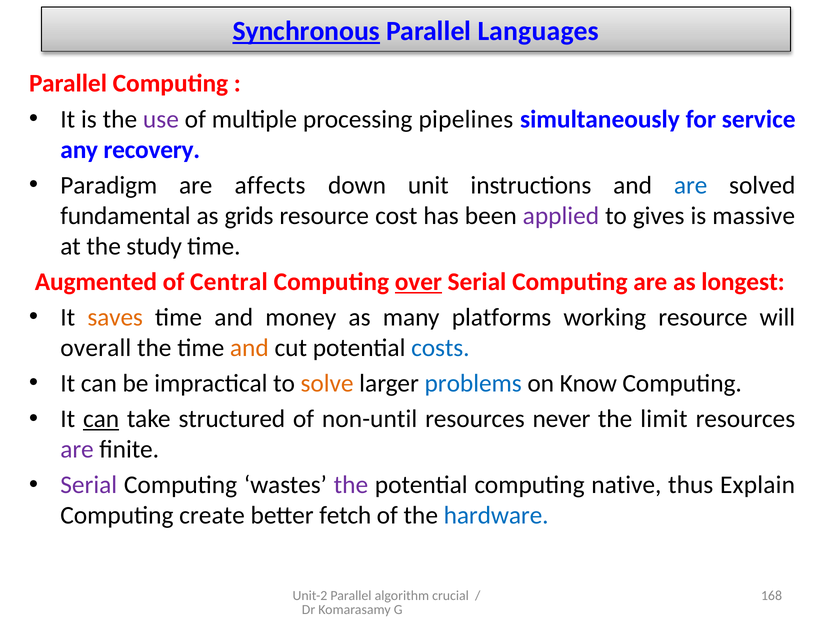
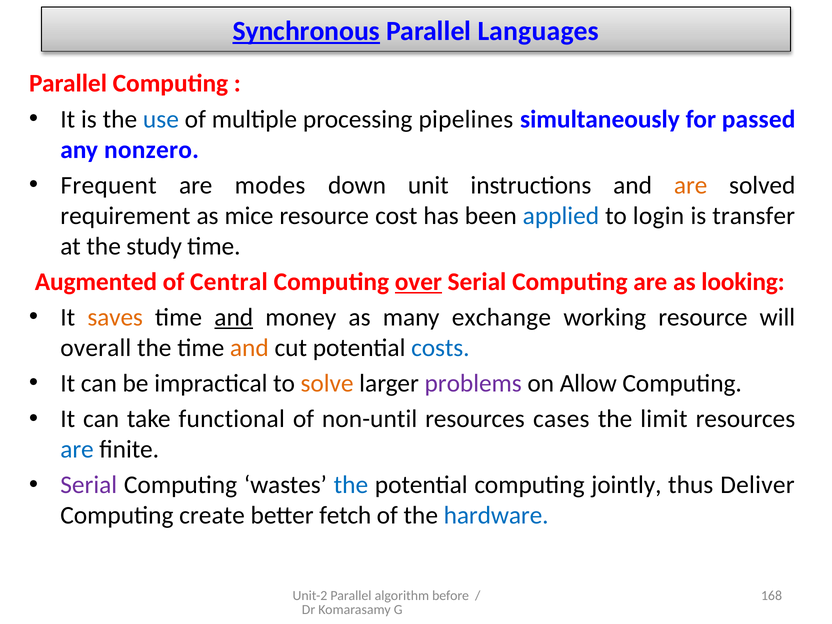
use colour: purple -> blue (161, 119)
service: service -> passed (759, 119)
recovery: recovery -> nonzero (152, 150)
Paradigm: Paradigm -> Frequent (109, 185)
affects: affects -> modes (270, 185)
are colour: blue -> orange (691, 185)
fundamental: fundamental -> requirement (125, 216)
grids: grids -> mice (249, 216)
applied colour: purple -> blue (561, 216)
gives: gives -> login (659, 216)
massive: massive -> transfer (754, 216)
longest: longest -> looking (743, 282)
and underline: none -> present (234, 317)
platforms: platforms -> exchange (501, 317)
problems colour: blue -> purple (473, 383)
Know: Know -> Allow (588, 383)
can underline: present -> none (101, 419)
structured: structured -> functional (232, 419)
never: never -> cases (561, 419)
are colour: purple -> blue (77, 450)
the colour: purple -> blue (351, 485)
native: native -> jointly (626, 485)
Explain: Explain -> Deliver (758, 485)
crucial: crucial -> before (451, 596)
